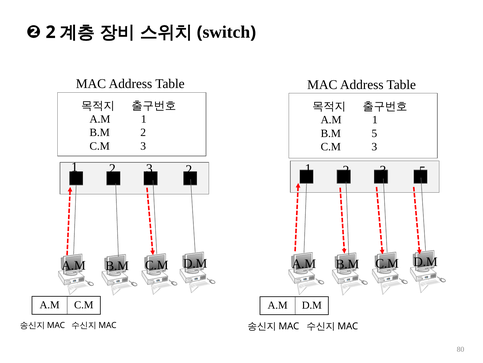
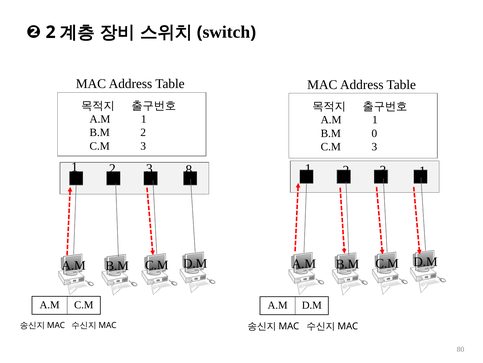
B.M 5: 5 -> 0 (374, 133)
3 2: 2 -> 8 (189, 169)
3 5: 5 -> 1 (422, 171)
